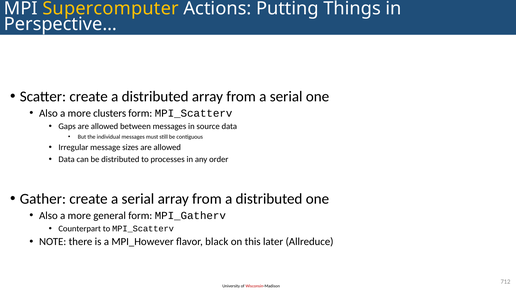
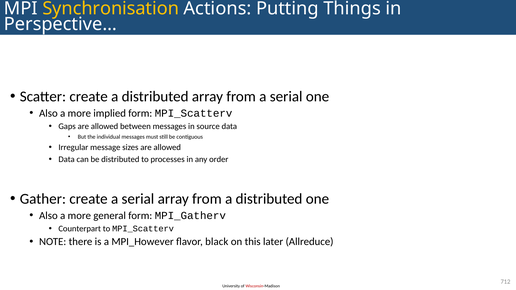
Supercomputer: Supercomputer -> Synchronisation (111, 9)
clusters: clusters -> implied (110, 113)
